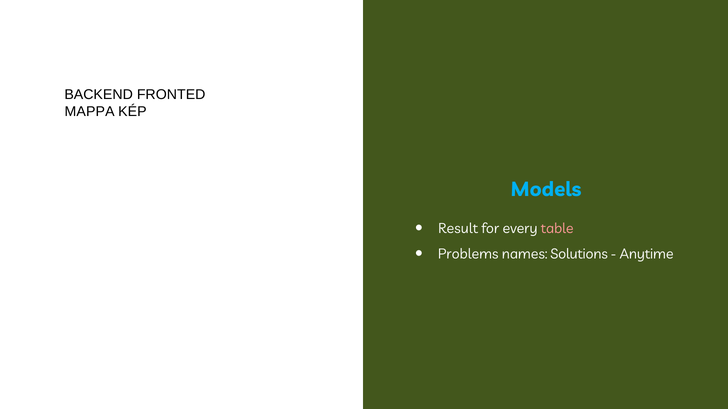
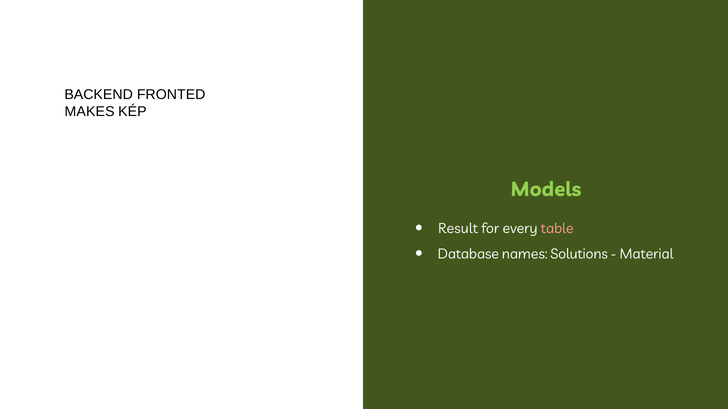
MAPPA: MAPPA -> MAKES (90, 112)
Models colour: light blue -> light green (546, 190)
Problems: Problems -> Database (468, 254)
Anytime: Anytime -> Material (646, 254)
